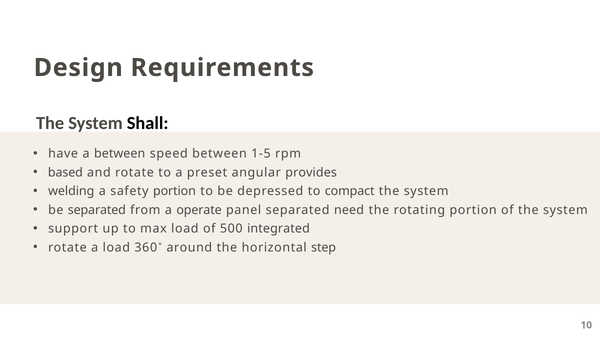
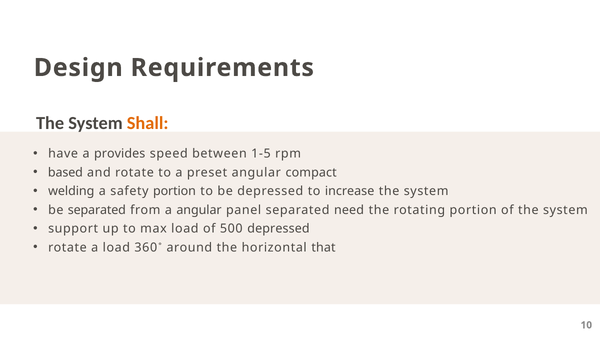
Shall colour: black -> orange (148, 123)
a between: between -> provides (120, 153)
provides: provides -> compact (311, 172)
compact: compact -> increase (350, 191)
a operate: operate -> angular (199, 210)
500 integrated: integrated -> depressed (278, 228)
step: step -> that (323, 247)
